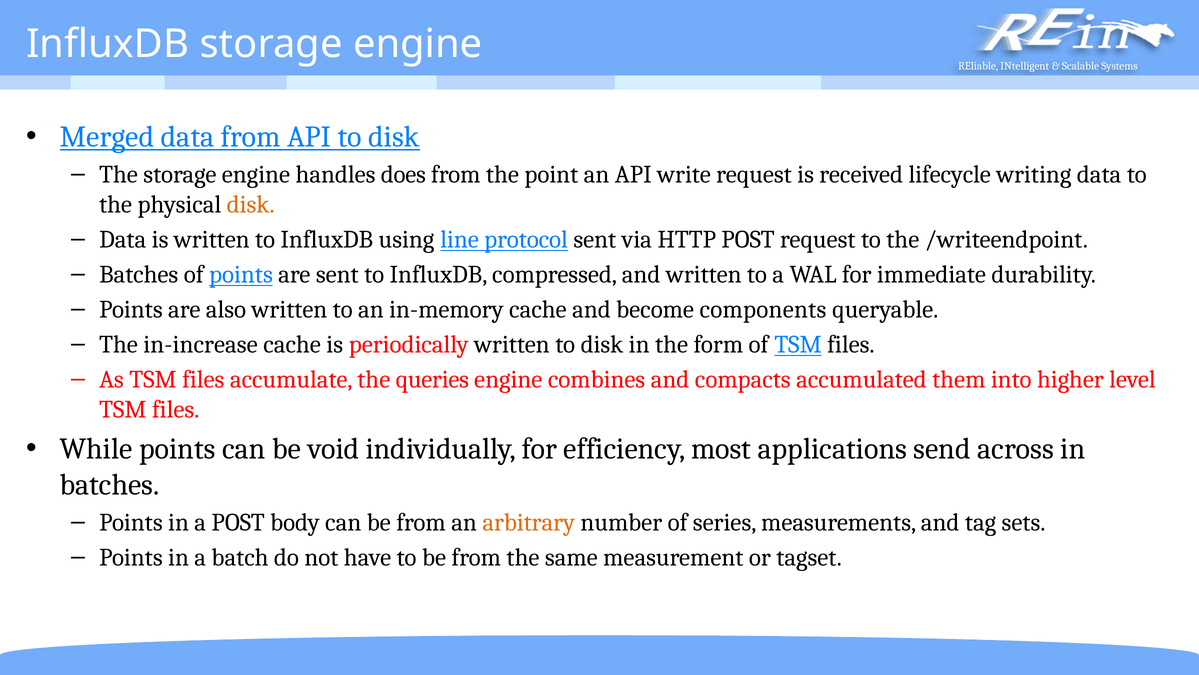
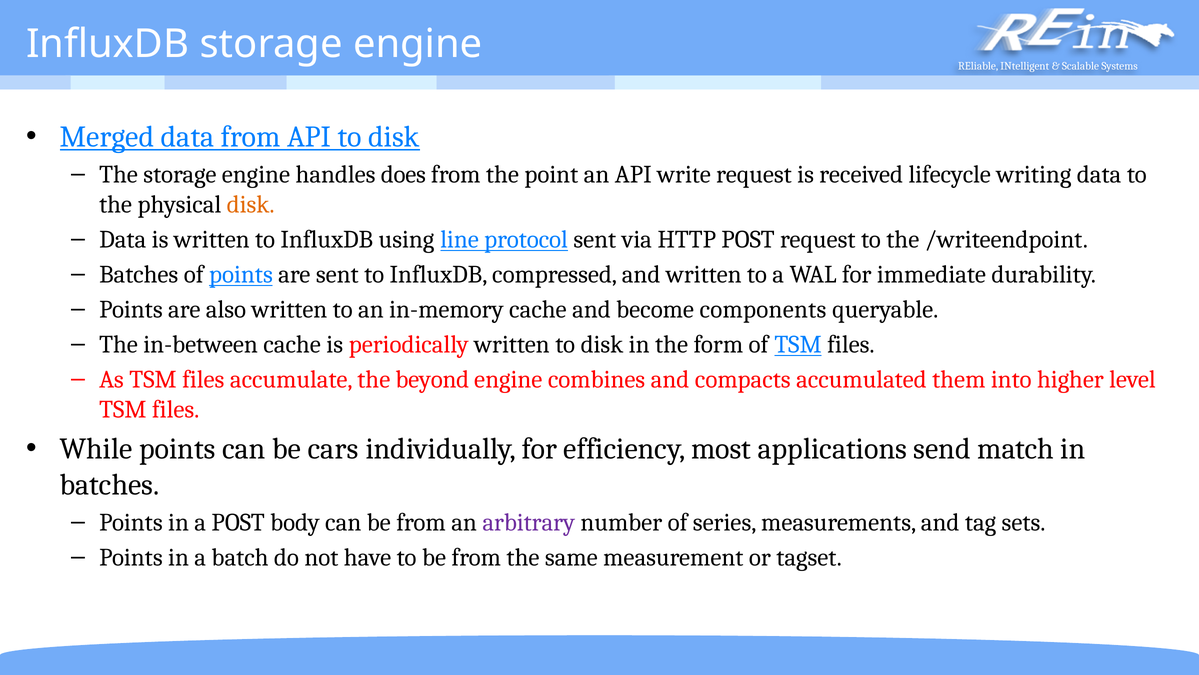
in-increase: in-increase -> in-between (201, 344)
queries: queries -> beyond (432, 379)
void: void -> cars (333, 449)
across: across -> match (1016, 449)
arbitrary colour: orange -> purple (529, 522)
